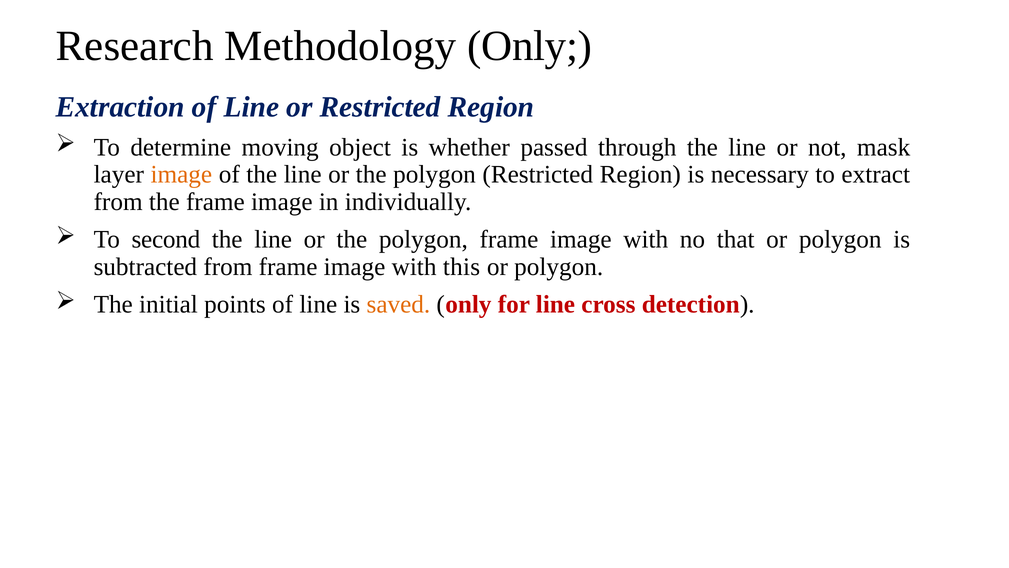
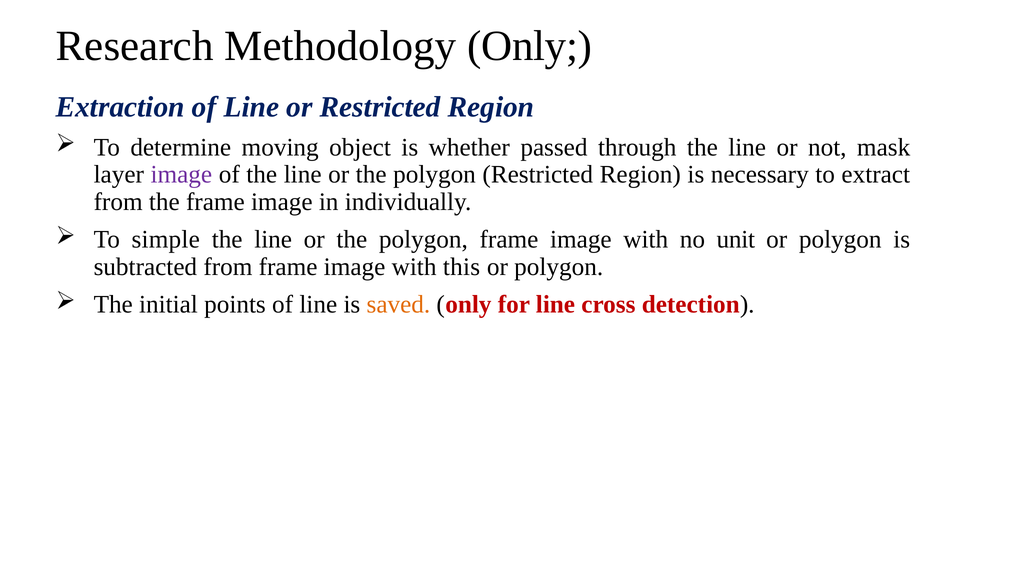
image colour: orange -> purple (181, 174)
second: second -> simple (166, 239)
that: that -> unit (736, 239)
